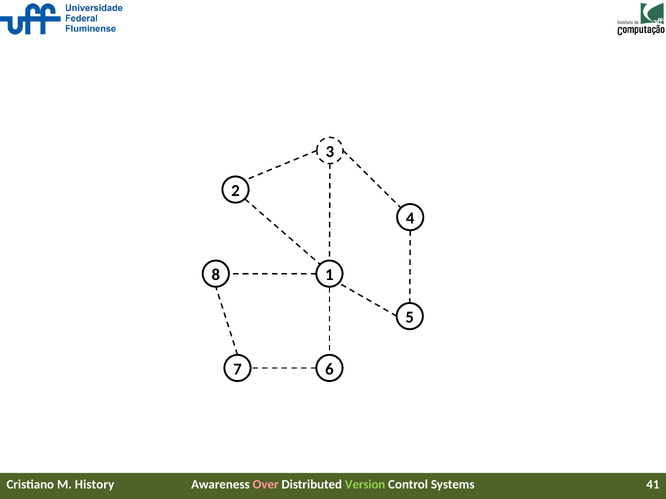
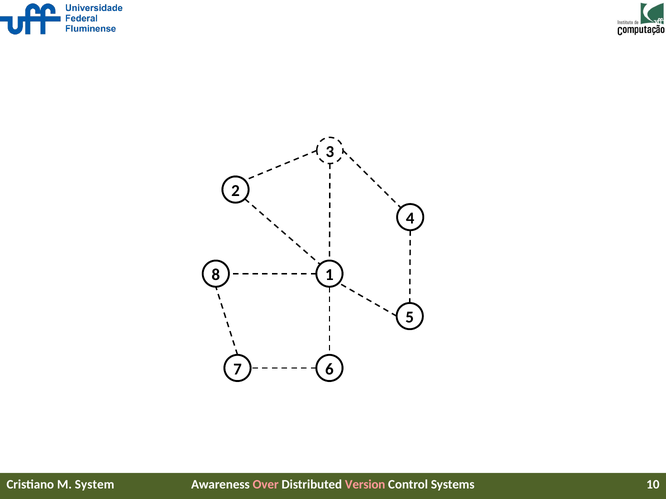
History: History -> System (95, 485)
Version colour: light green -> pink (365, 485)
41: 41 -> 10 (653, 485)
